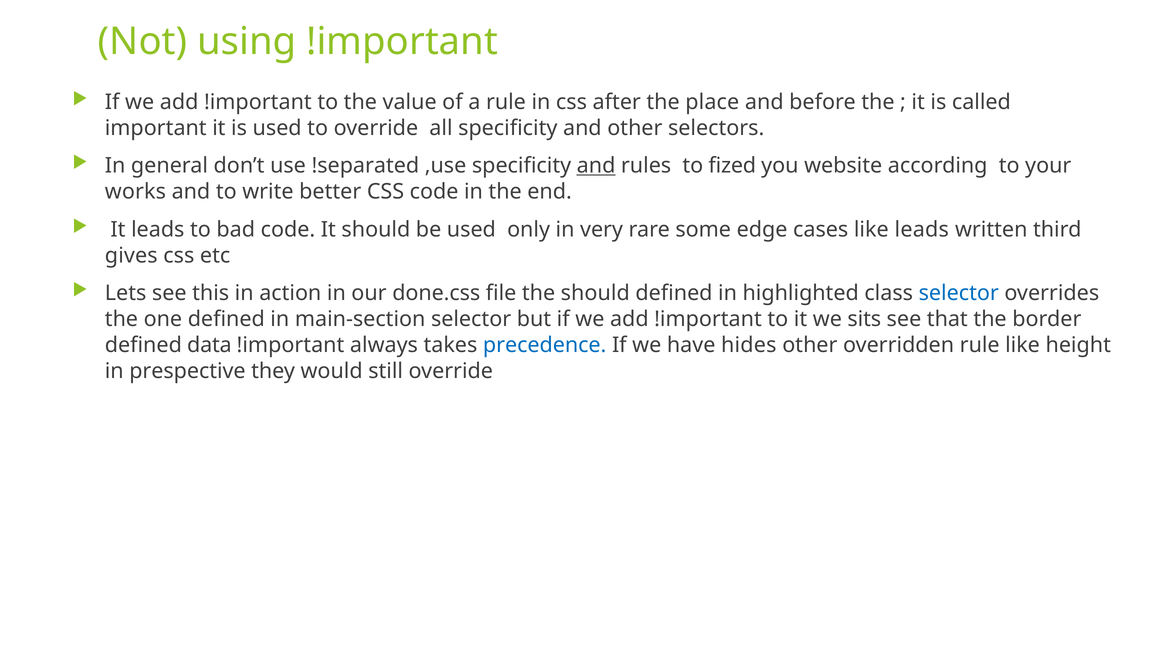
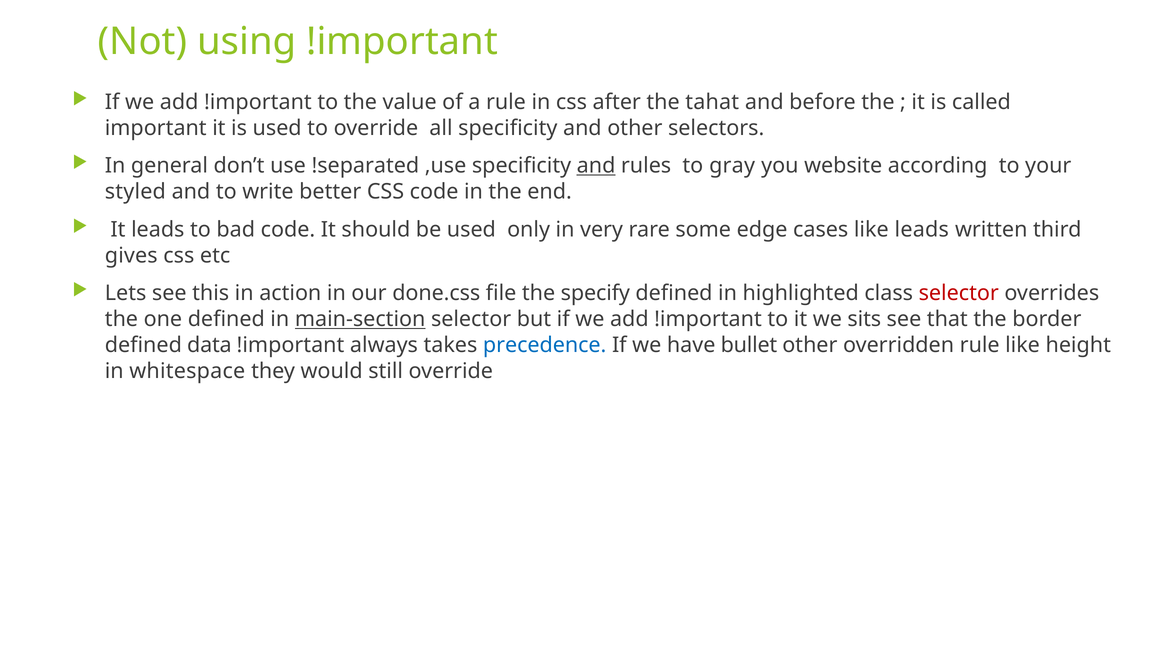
place: place -> tahat (712, 102)
fized: fized -> gray (732, 166)
works: works -> styled (135, 192)
the should: should -> specify (595, 293)
selector colour: blue -> red (959, 293)
main-section underline: none -> present (360, 319)
hides: hides -> bullet (749, 345)
prespective: prespective -> whitespace (187, 371)
